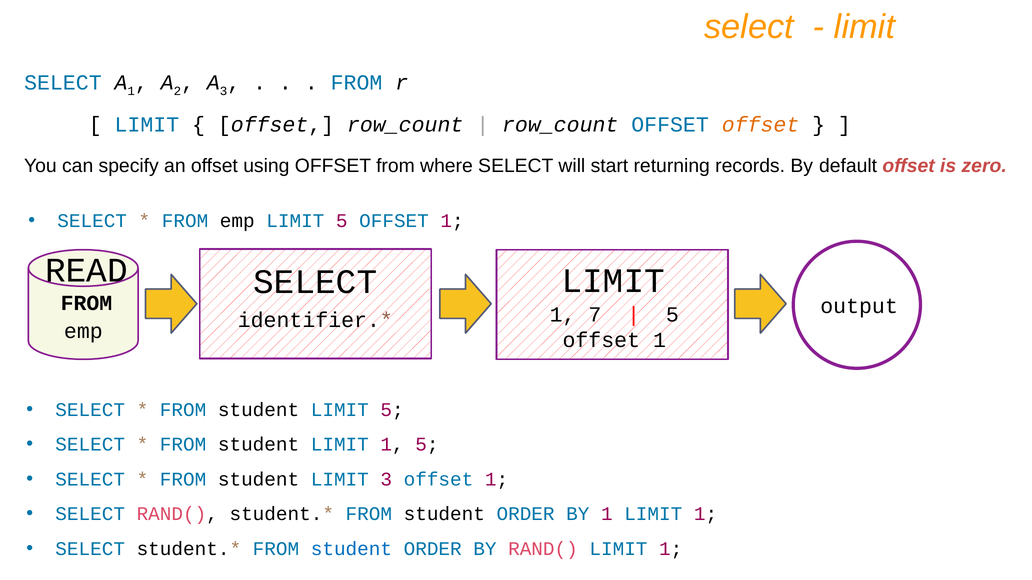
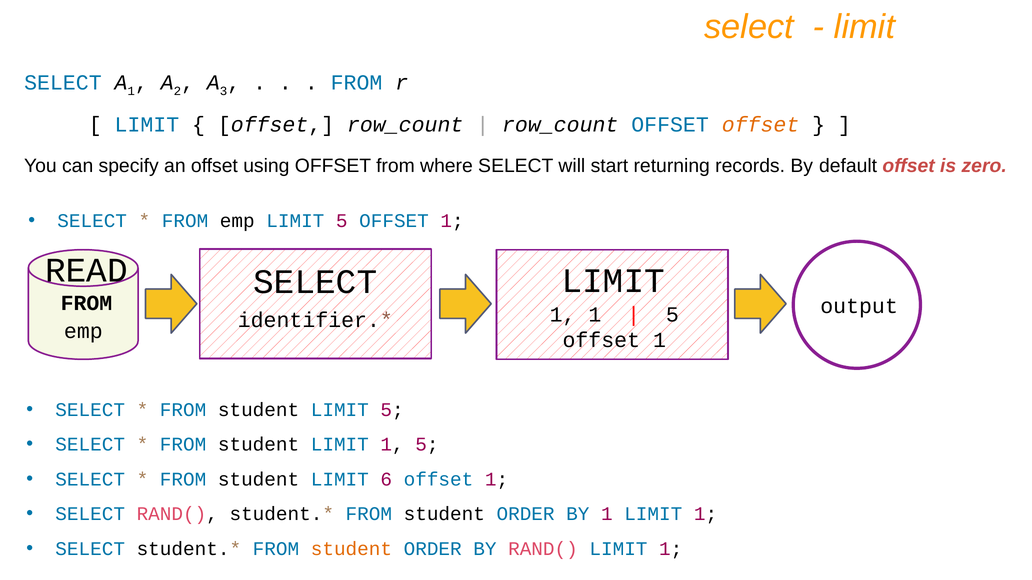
1 7: 7 -> 1 (595, 315)
LIMIT 3: 3 -> 6 (386, 480)
student colour: blue -> orange (351, 549)
